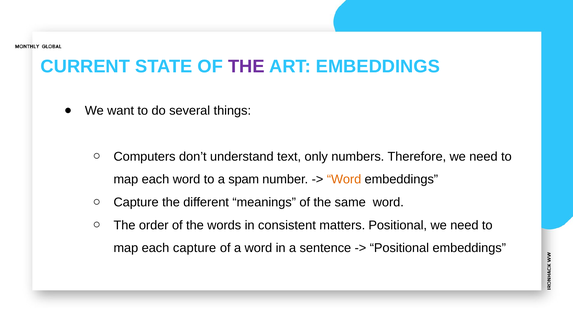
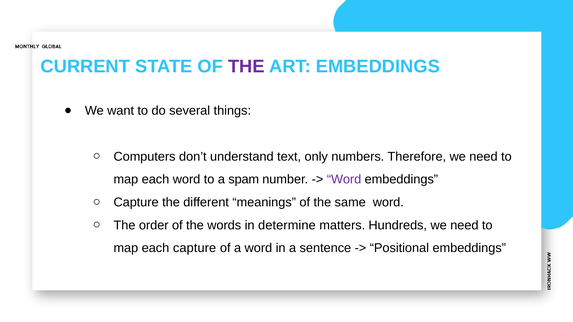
Word colour: orange -> purple (344, 180)
consistent: consistent -> determine (287, 225)
matters Positional: Positional -> Hundreds (398, 225)
